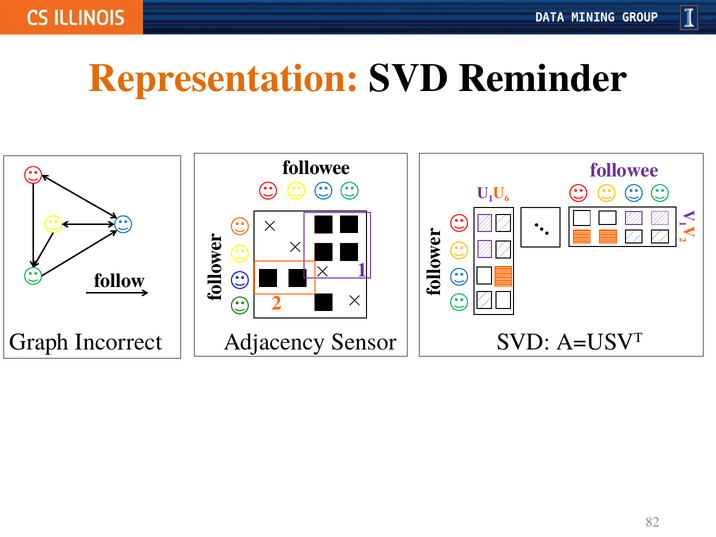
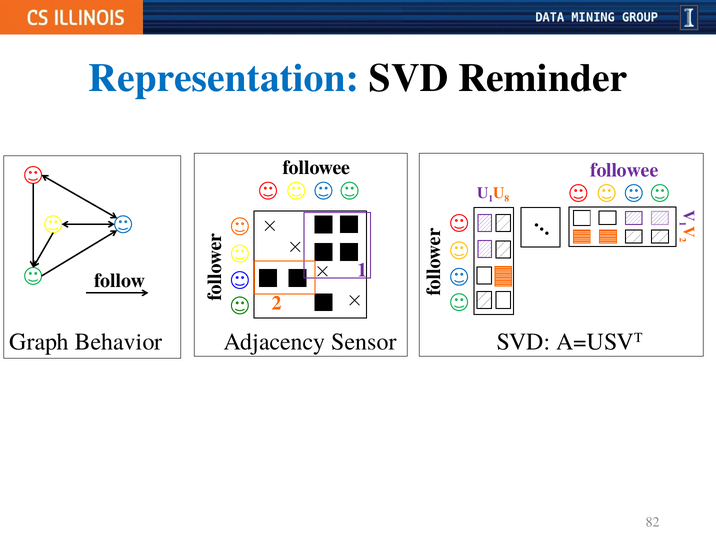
Representation colour: orange -> blue (224, 78)
6: 6 -> 8 (507, 199)
Incorrect: Incorrect -> Behavior (119, 342)
